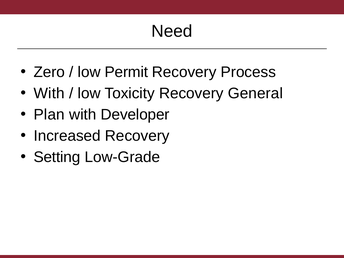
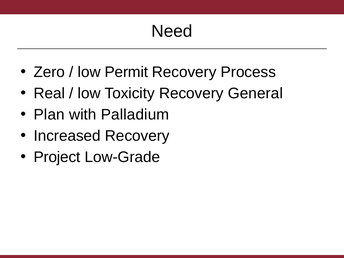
With: With -> Real (49, 93)
Developer: Developer -> Palladium (135, 115)
Setting: Setting -> Project (57, 157)
